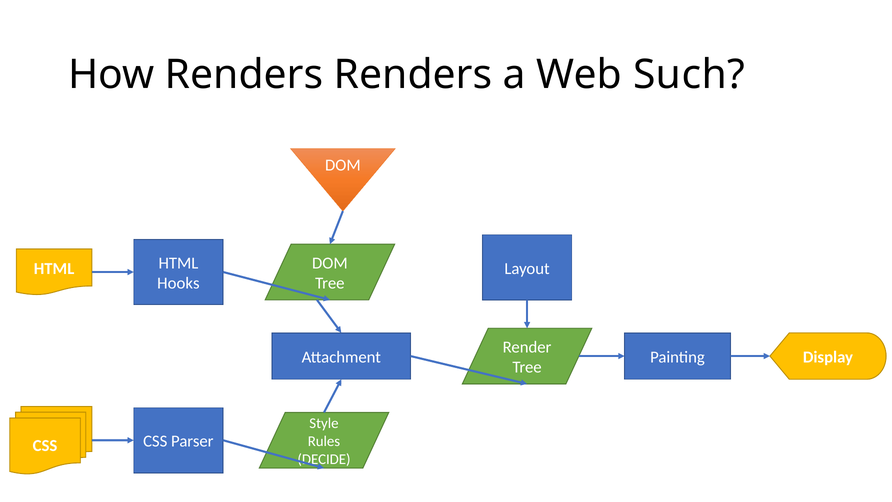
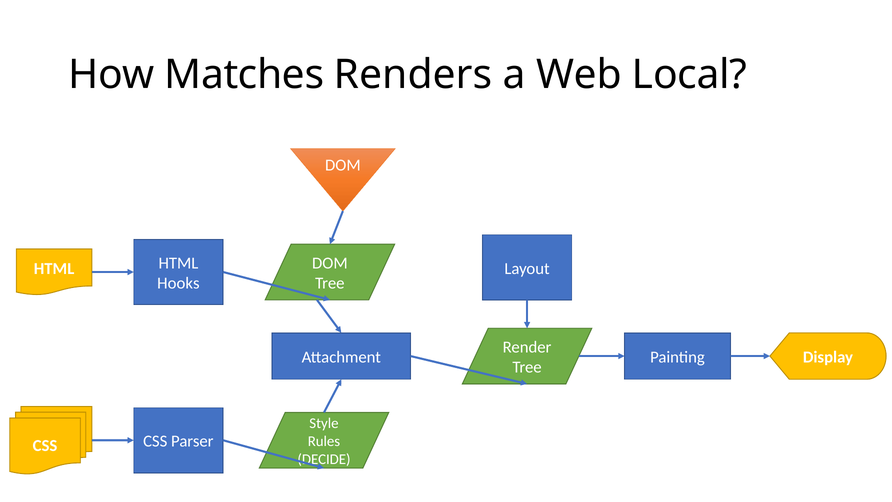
How Renders: Renders -> Matches (244, 75)
Such: Such -> Local (689, 75)
